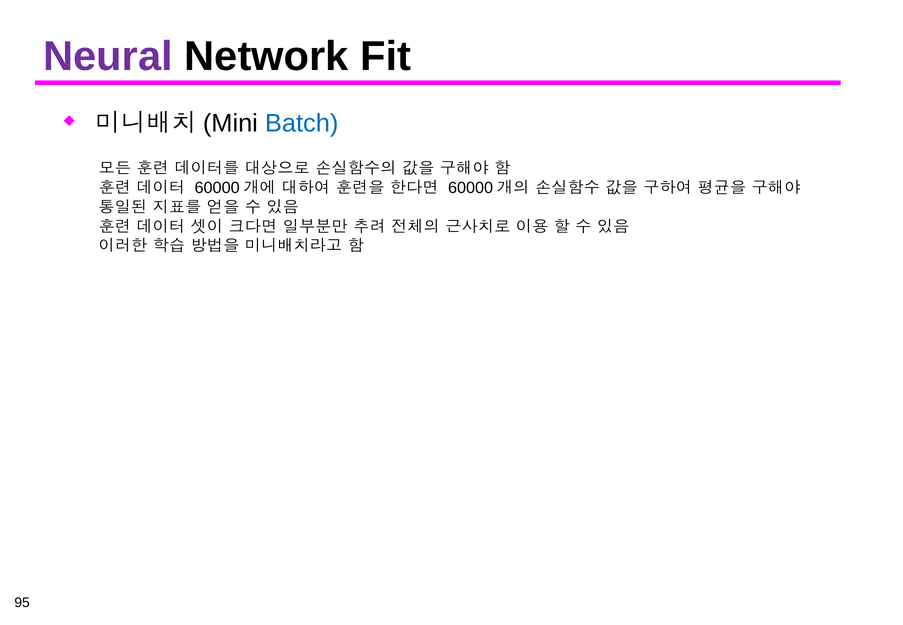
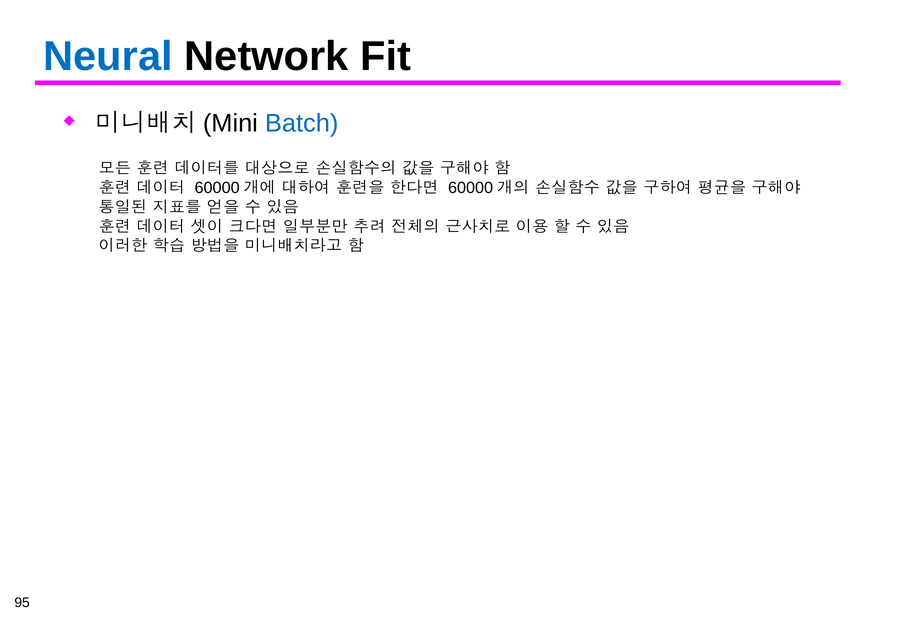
Neural colour: purple -> blue (108, 56)
